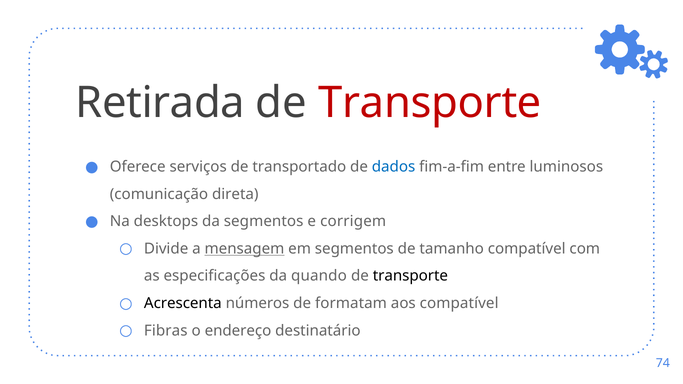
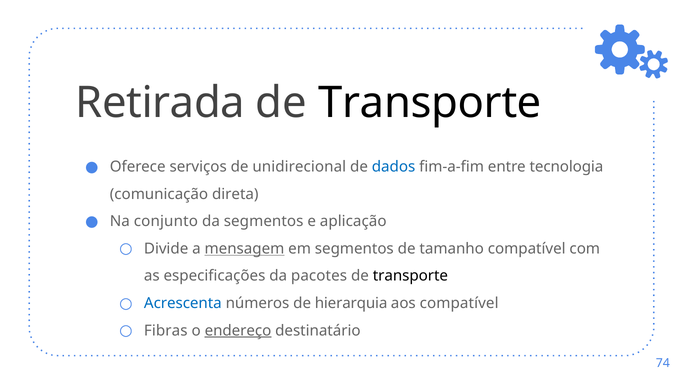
Transporte colour: red -> black (430, 103)
transportado: transportado -> unidirecional (299, 167)
luminosos: luminosos -> tecnologia (566, 167)
desktops: desktops -> conjunto (166, 222)
corrigem: corrigem -> aplicação (353, 222)
quando: quando -> pacotes (319, 276)
Acrescenta colour: black -> blue (183, 303)
formatam: formatam -> hierarquia (351, 303)
endereço underline: none -> present (238, 331)
